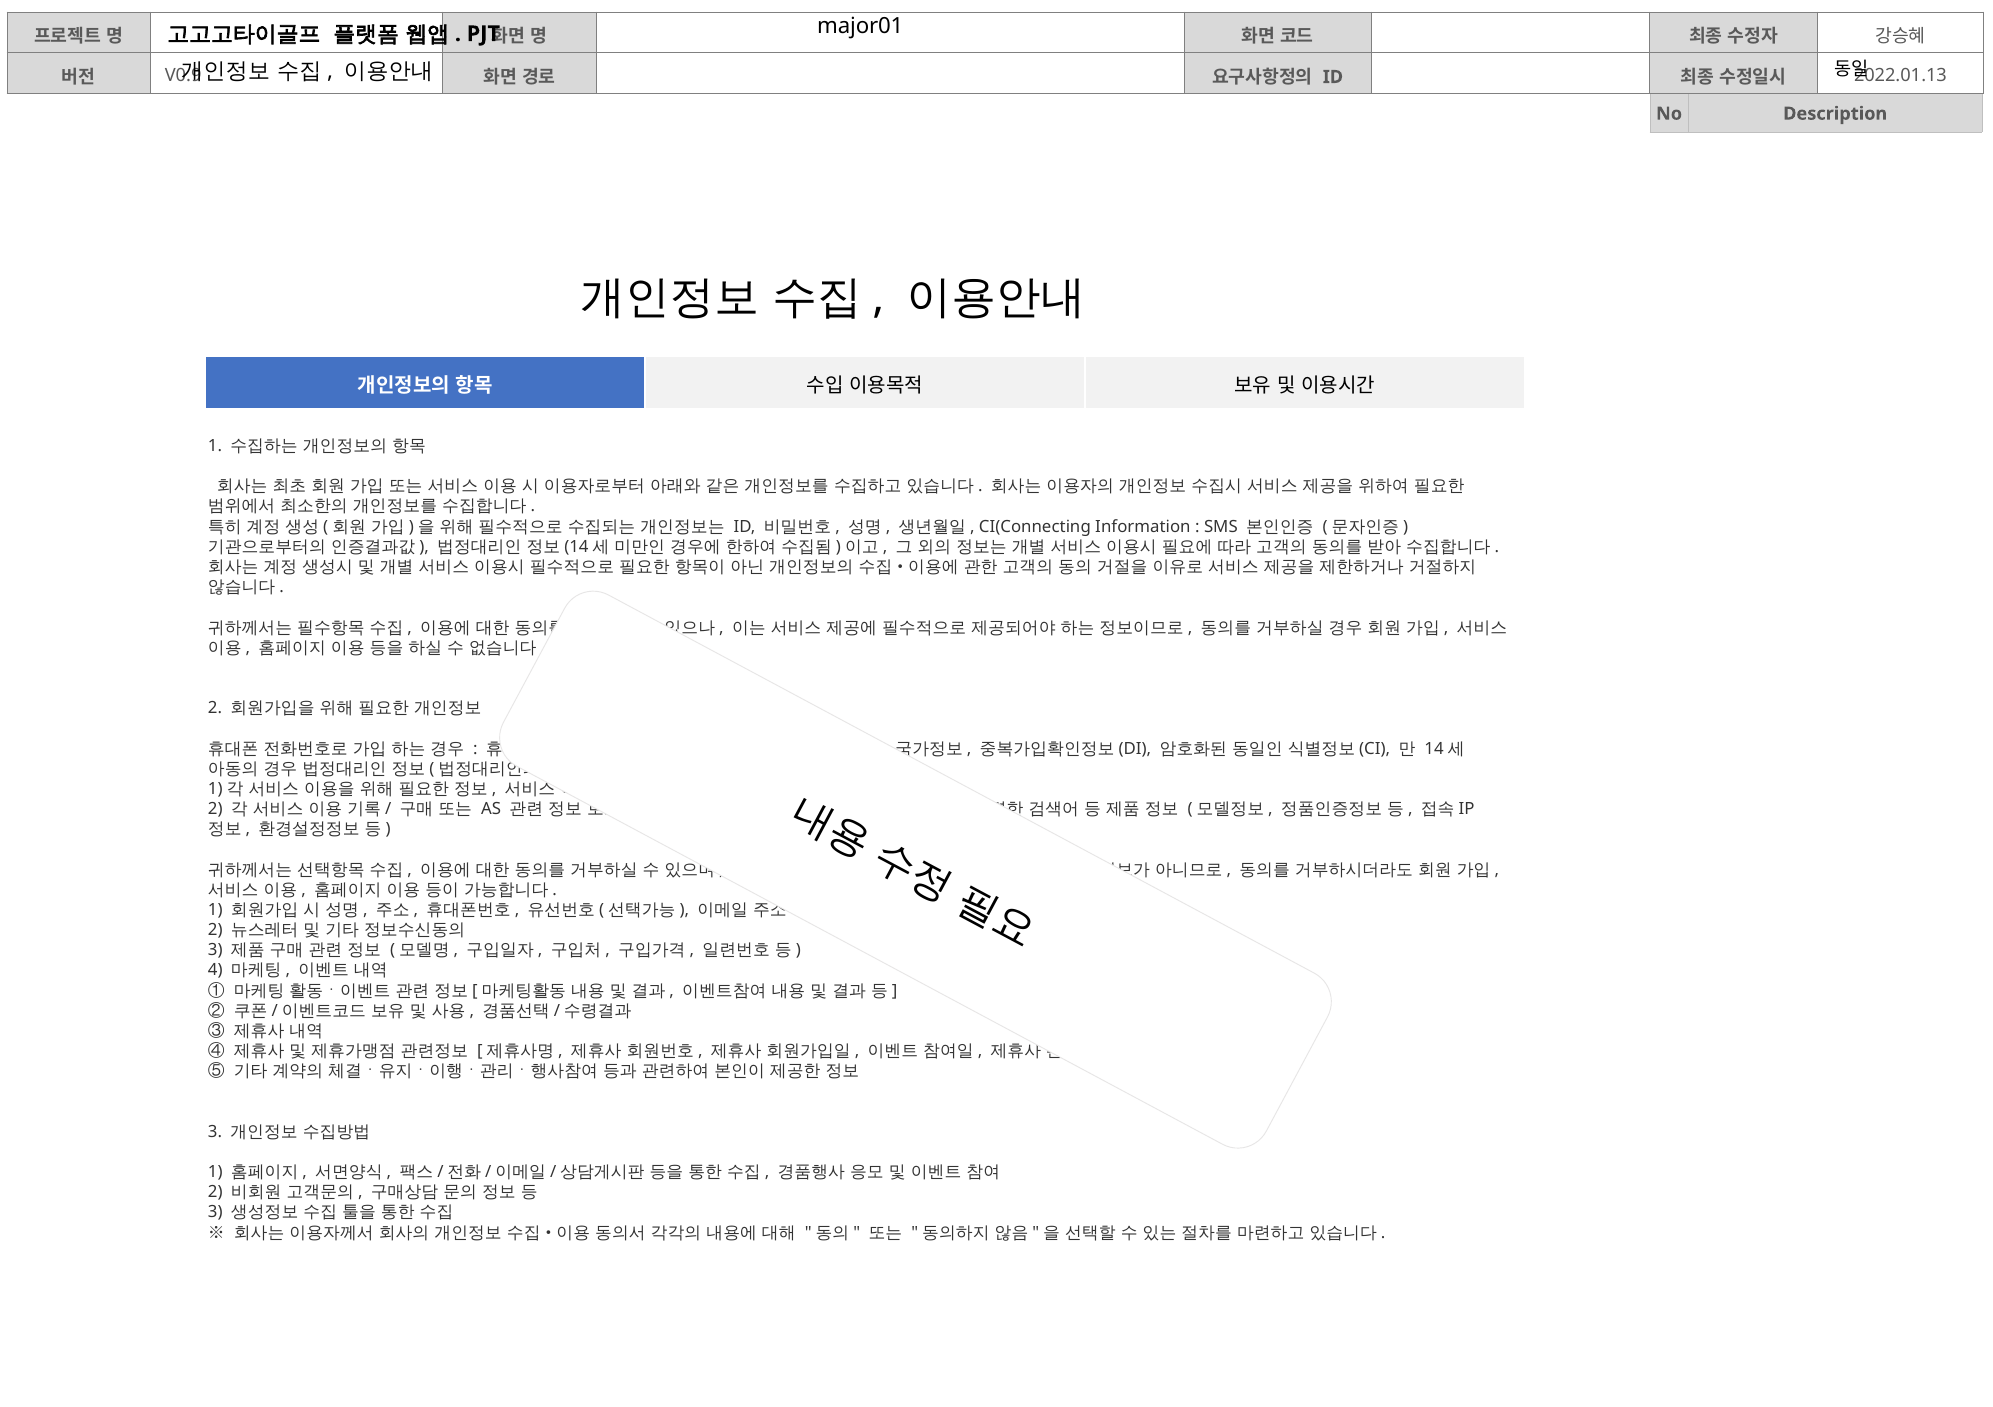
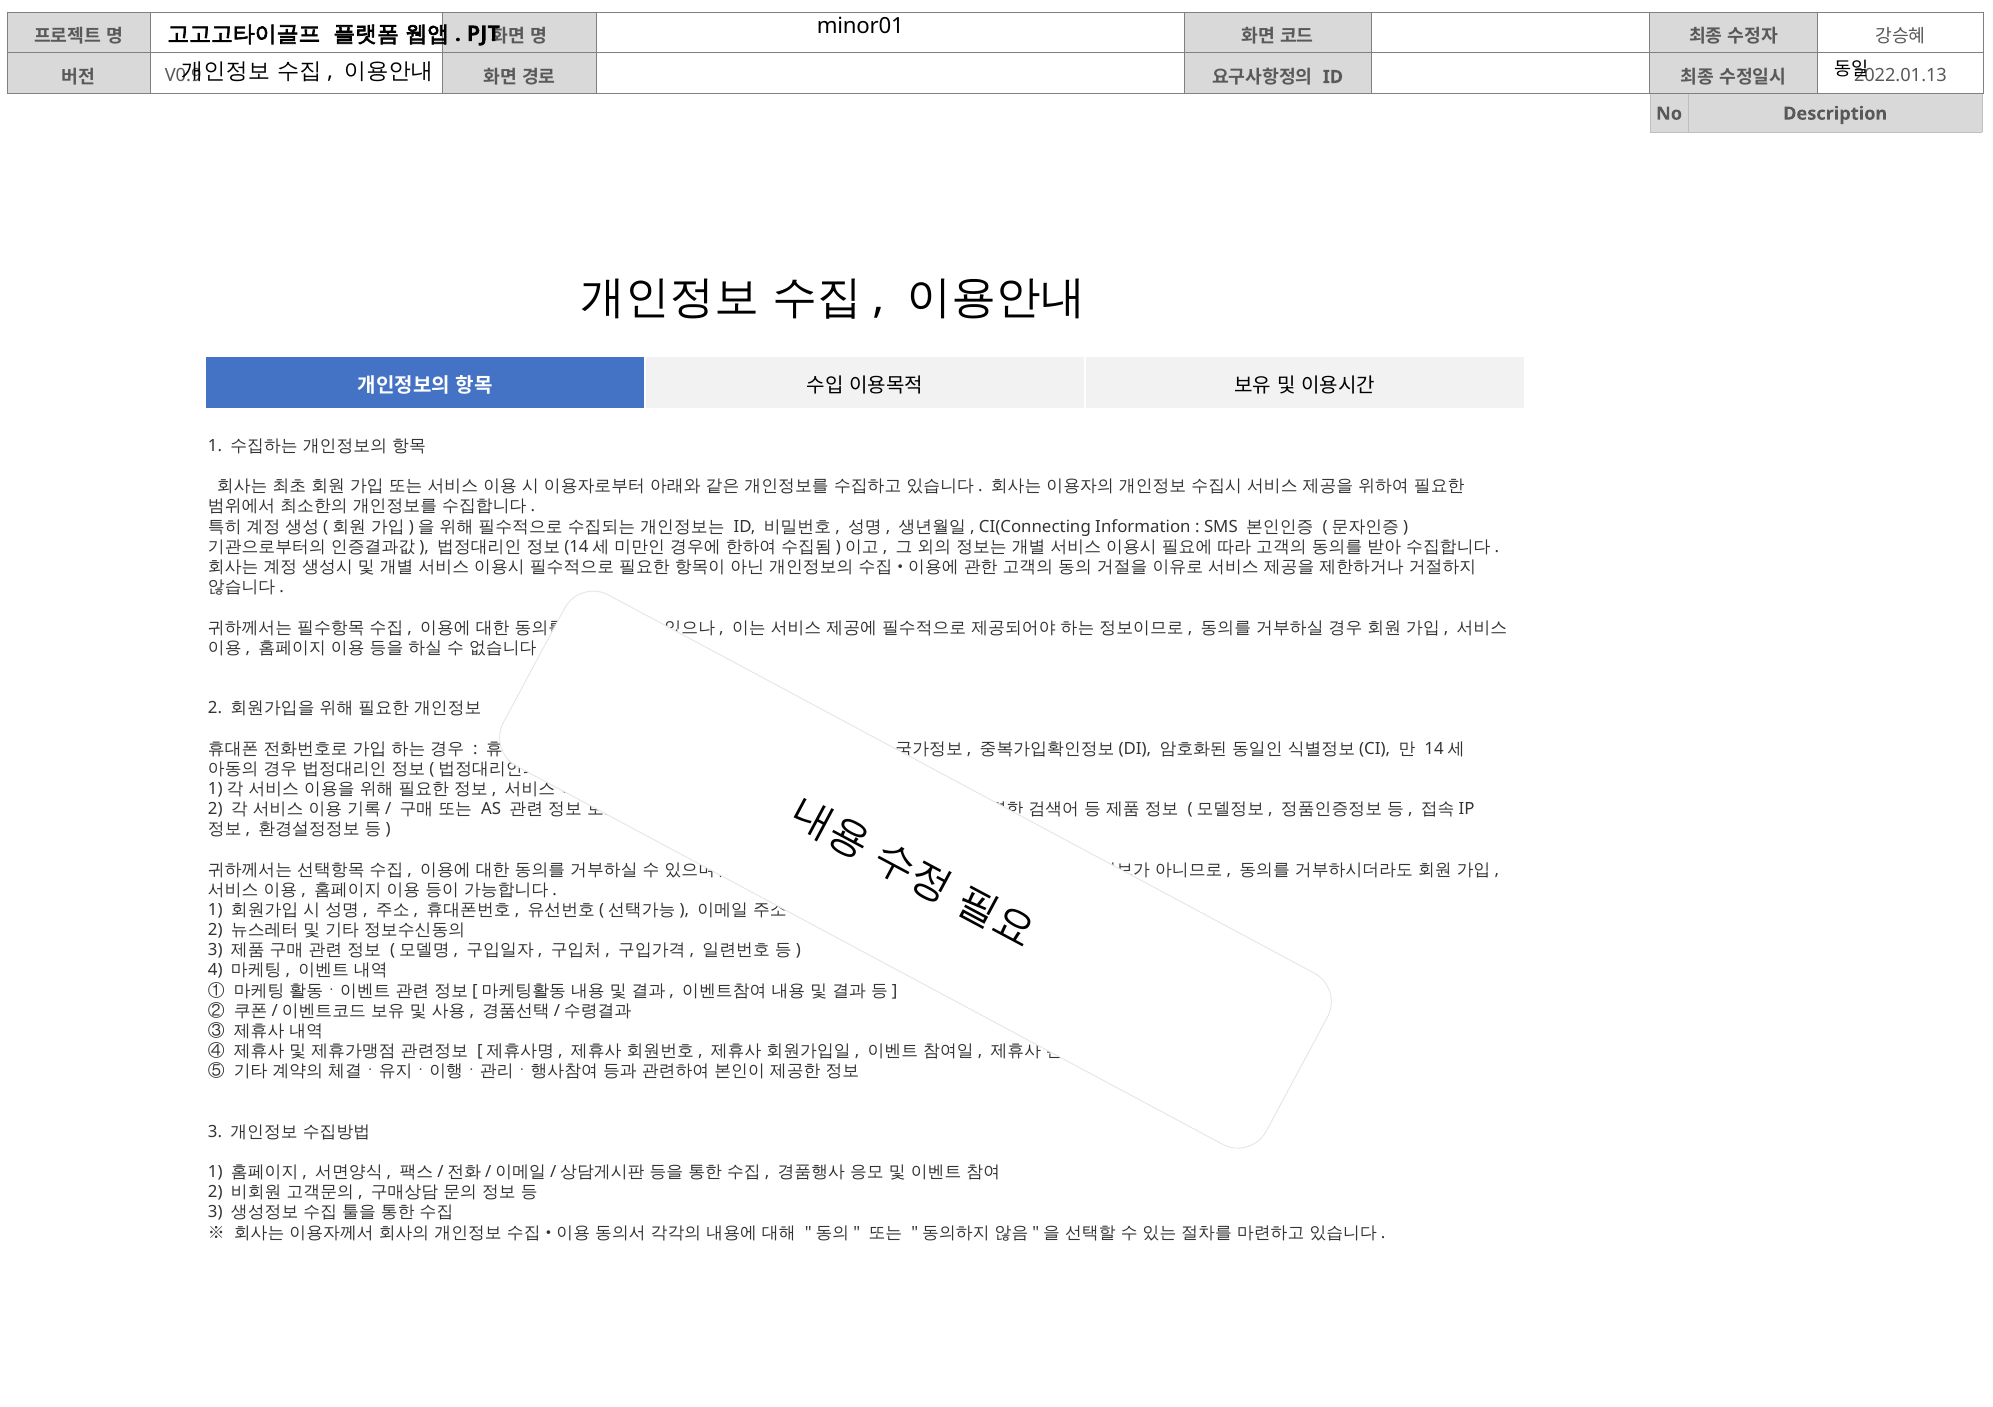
major01: major01 -> minor01 (860, 26)
